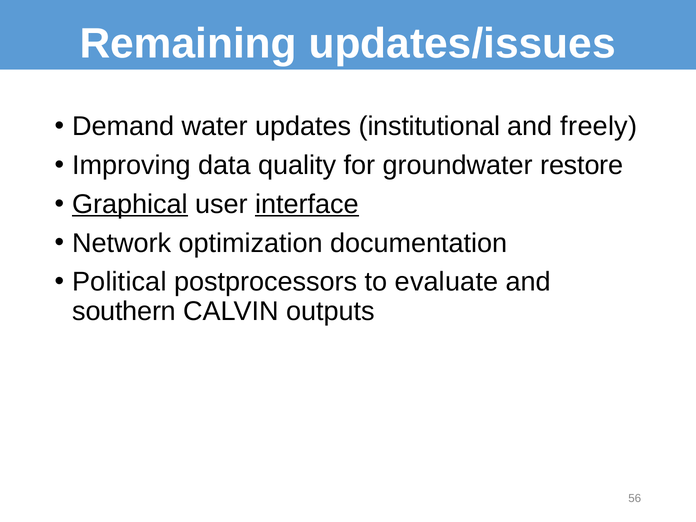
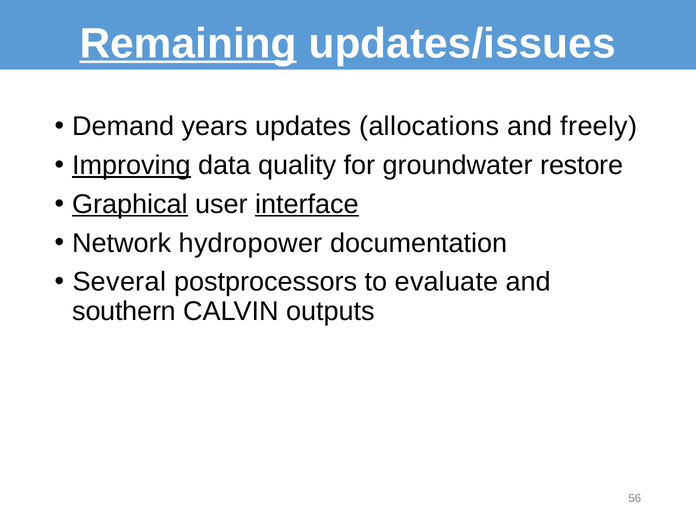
Remaining underline: none -> present (188, 44)
water: water -> years (215, 126)
institutional: institutional -> allocations (429, 126)
Improving underline: none -> present (131, 165)
optimization: optimization -> hydropower (251, 243)
Political: Political -> Several (119, 282)
